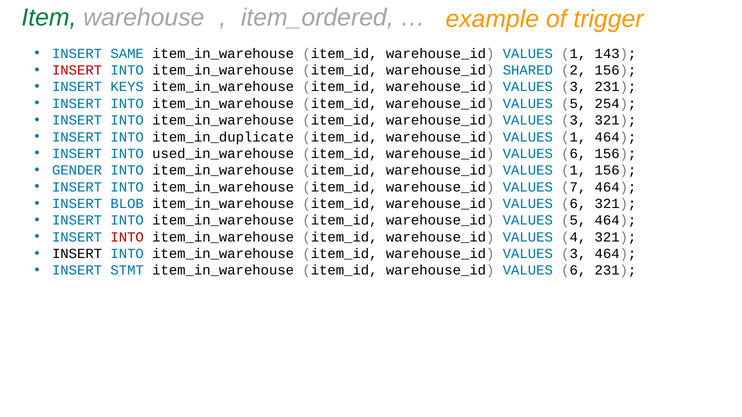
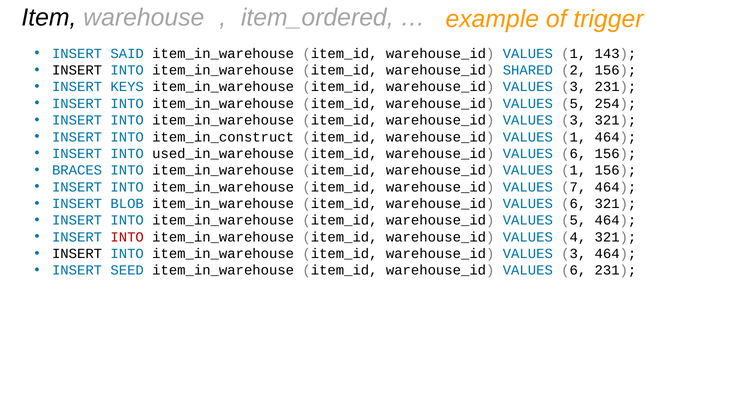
Item colour: green -> black (49, 18)
SAME: SAME -> SAID (127, 54)
INSERT colour: red -> black (77, 70)
item_in_duplicate: item_in_duplicate -> item_in_construct (223, 137)
GENDER: GENDER -> BRACES (77, 170)
STMT: STMT -> SEED (127, 271)
